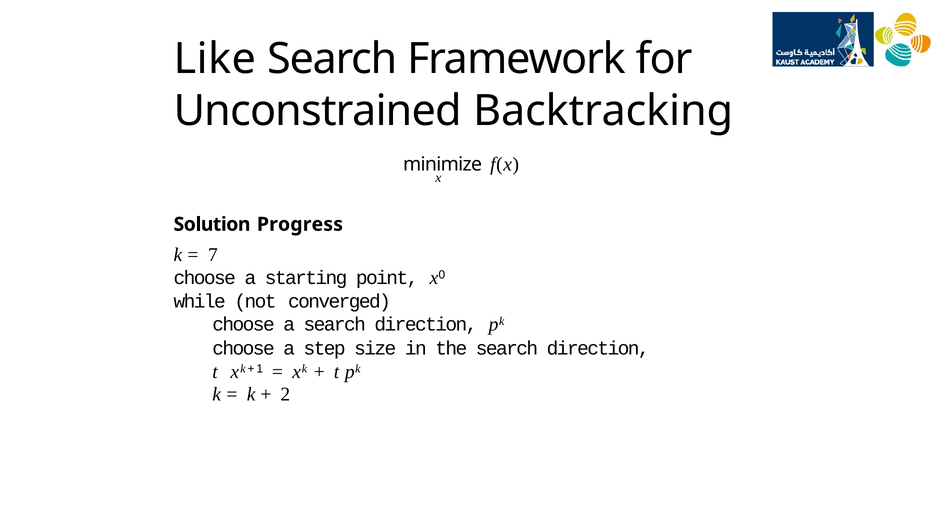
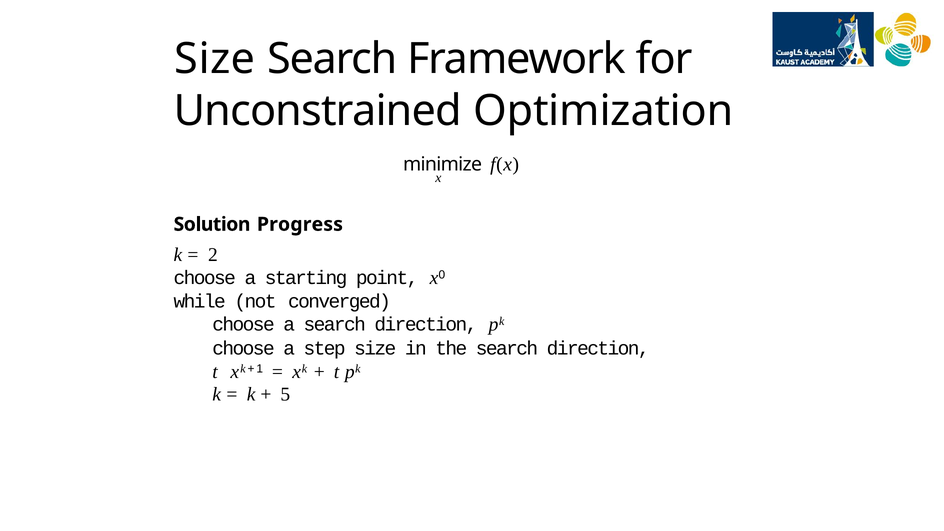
Like: Like -> Size (215, 59)
Backtracking: Backtracking -> Optimization (603, 111)
7: 7 -> 2 (213, 255)
2: 2 -> 5 (285, 394)
